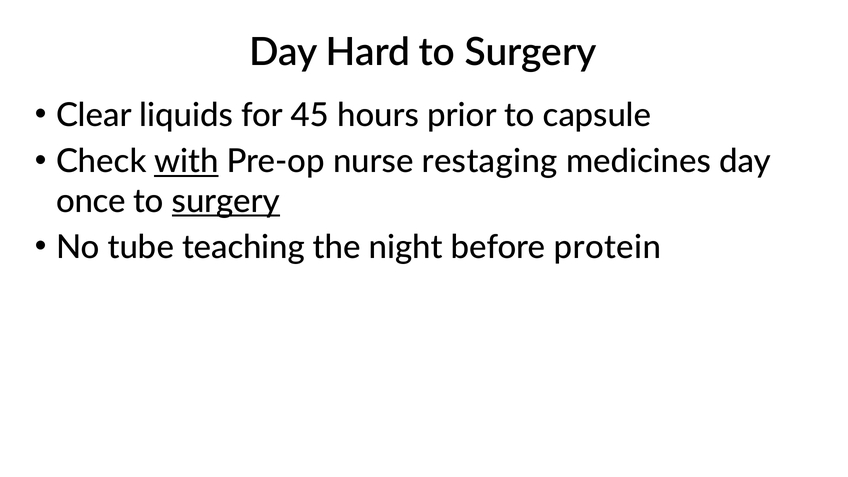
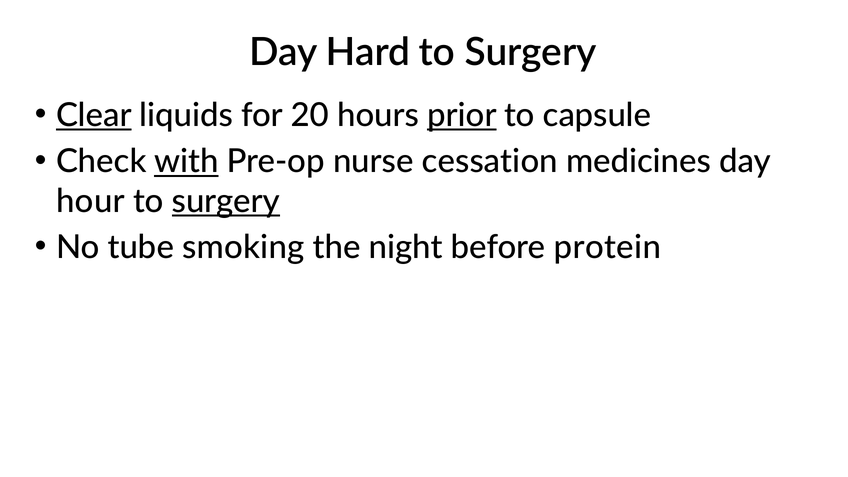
Clear underline: none -> present (94, 115)
45: 45 -> 20 (310, 115)
prior underline: none -> present (462, 115)
restaging: restaging -> cessation (490, 162)
once: once -> hour (91, 201)
teaching: teaching -> smoking (243, 247)
